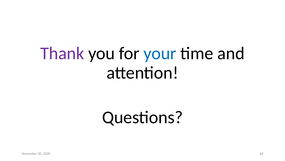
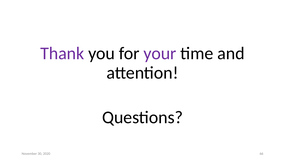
your colour: blue -> purple (160, 53)
